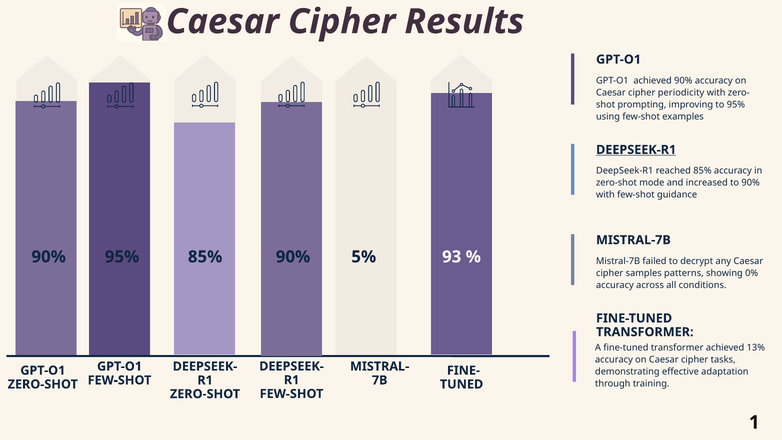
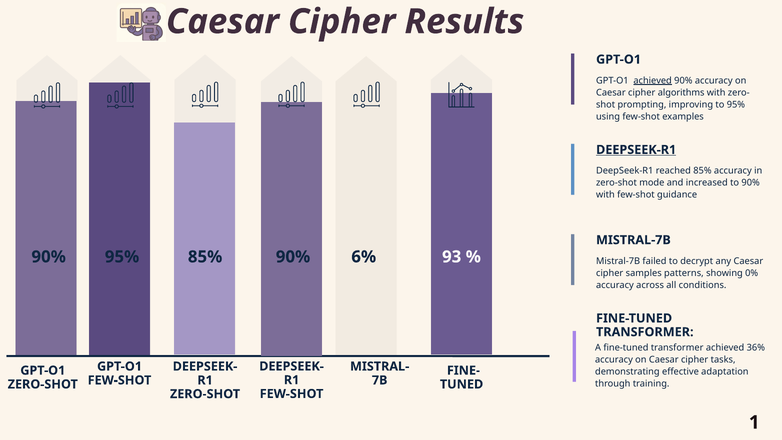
achieved underline: none -> present (653, 81)
periodicity: periodicity -> algorithms (681, 93)
5%: 5% -> 6% (364, 257)
13%: 13% -> 36% (756, 348)
